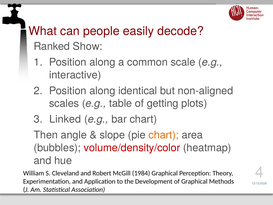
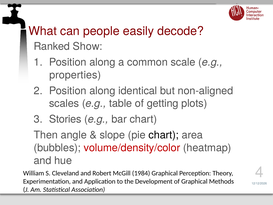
interactive: interactive -> properties (75, 75)
Linked: Linked -> Stories (65, 119)
chart colour: orange -> black (164, 135)
